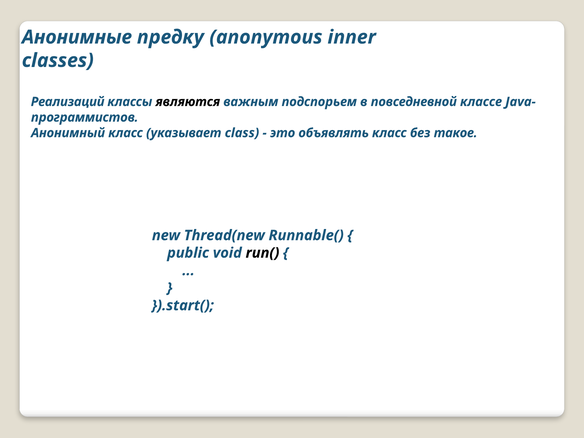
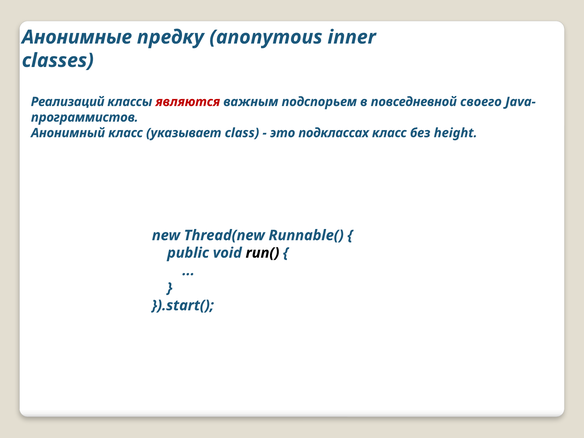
являются colour: black -> red (188, 102)
классе: классе -> своего (481, 102)
объявлять: объявлять -> подклассах (334, 133)
такое: такое -> height (456, 133)
